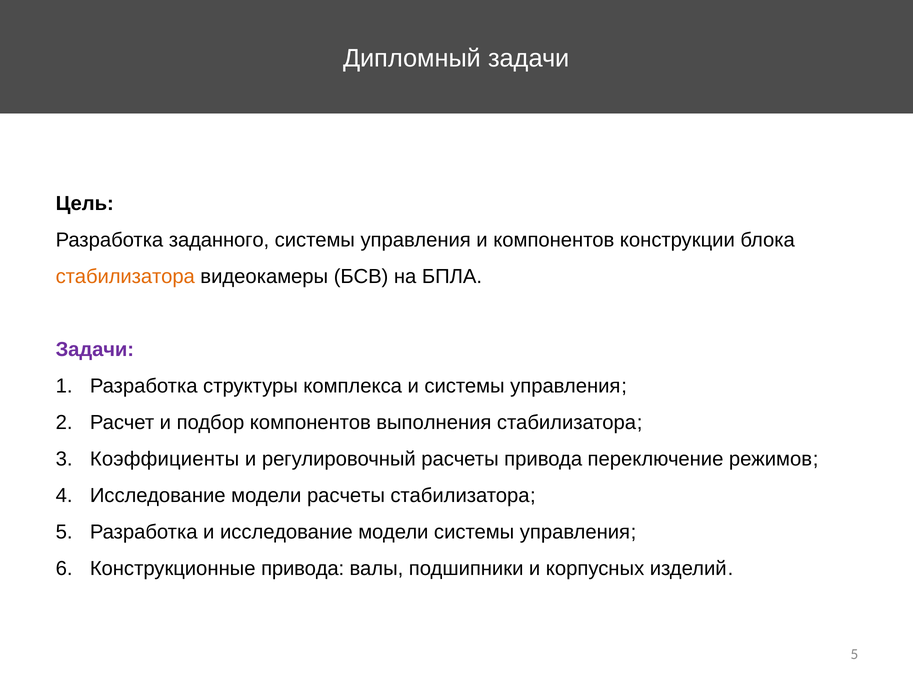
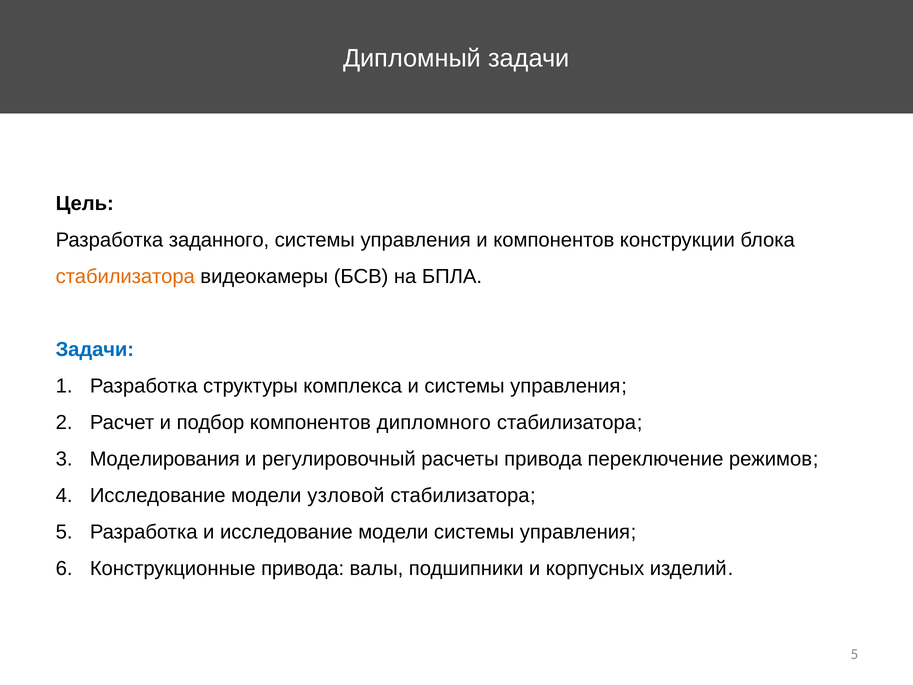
Задачи colour: purple -> blue (95, 349)
выполнения: выполнения -> дипломного (434, 422)
Коэффициенты: Коэффициенты -> Моделирования (165, 459)
модели расчеты: расчеты -> узловой (346, 495)
